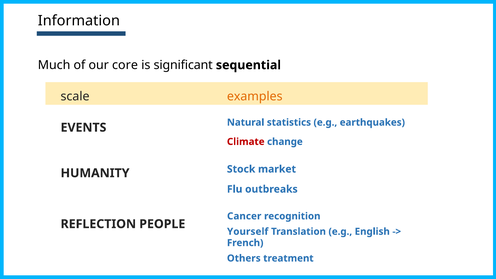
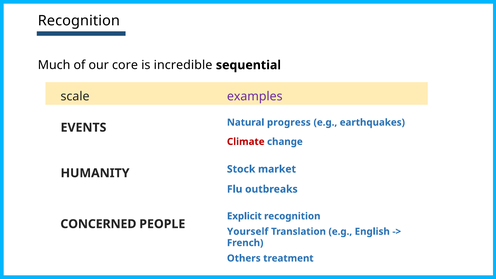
Information: Information -> Recognition (79, 21)
significant: significant -> incredible (183, 65)
examples colour: orange -> purple (255, 96)
statistics: statistics -> progress (289, 122)
Cancer: Cancer -> Explicit (244, 216)
REFLECTION: REFLECTION -> CONCERNED (98, 224)
